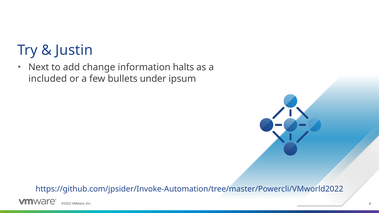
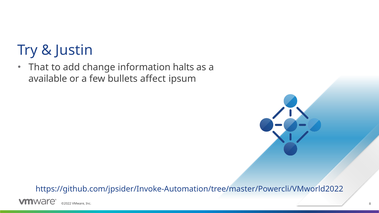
Next: Next -> That (39, 67)
included: included -> available (48, 79)
under: under -> affect (153, 79)
